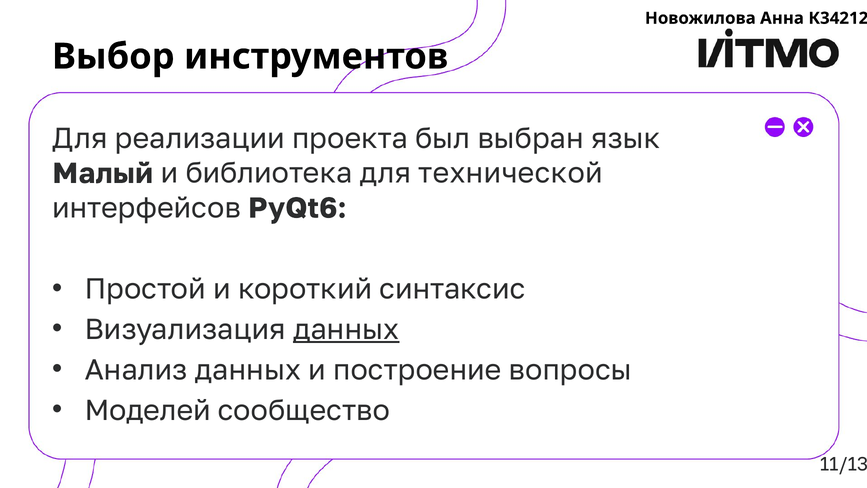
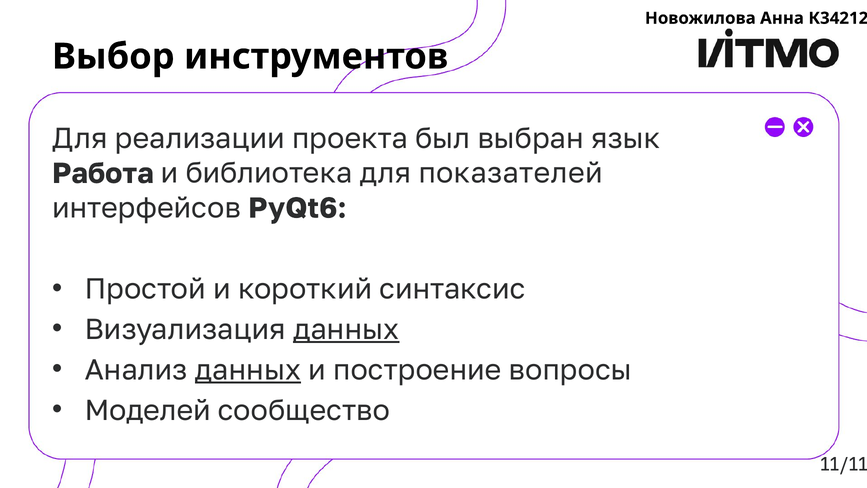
Малый: Малый -> Работа (103, 173)
технической: технической -> показателей (511, 173)
данных underline: none -> present (248, 370)
11/13: 11/13 -> 11/11 (844, 464)
